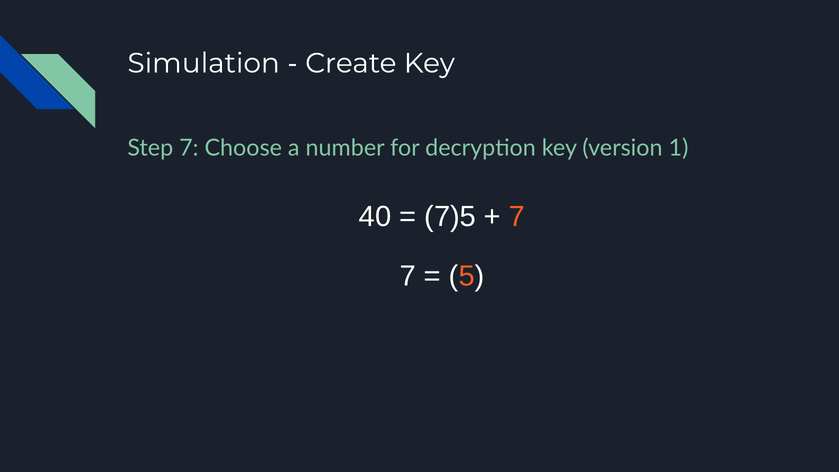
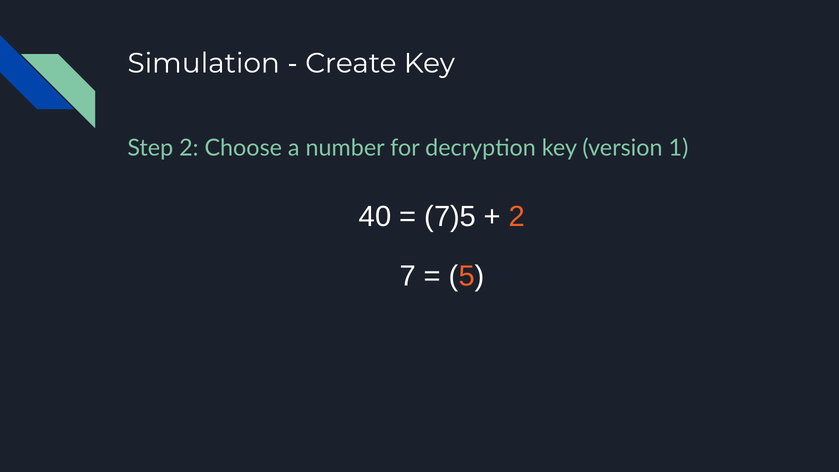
Step 7: 7 -> 2 (189, 148)
7: 7 -> 2 (517, 217)
